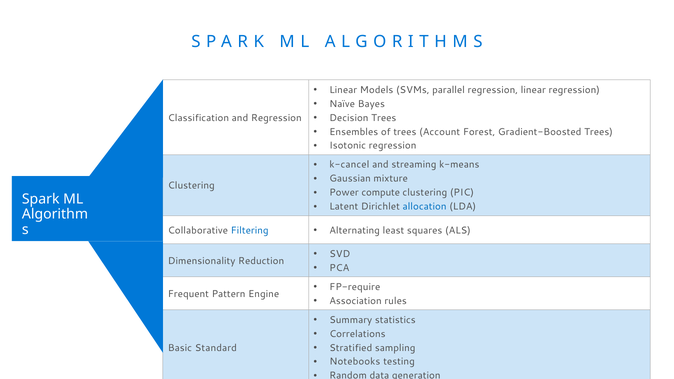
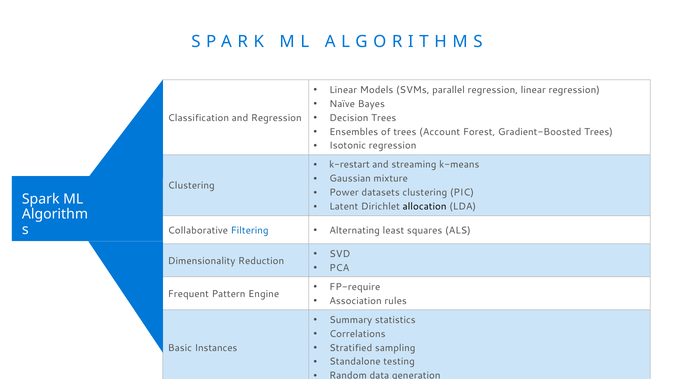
k-cancel: k-cancel -> k-restart (349, 165)
compute: compute -> datasets (381, 193)
allocation colour: blue -> black (425, 207)
Standard: Standard -> Instances (216, 348)
Notebooks: Notebooks -> Standalone (355, 362)
